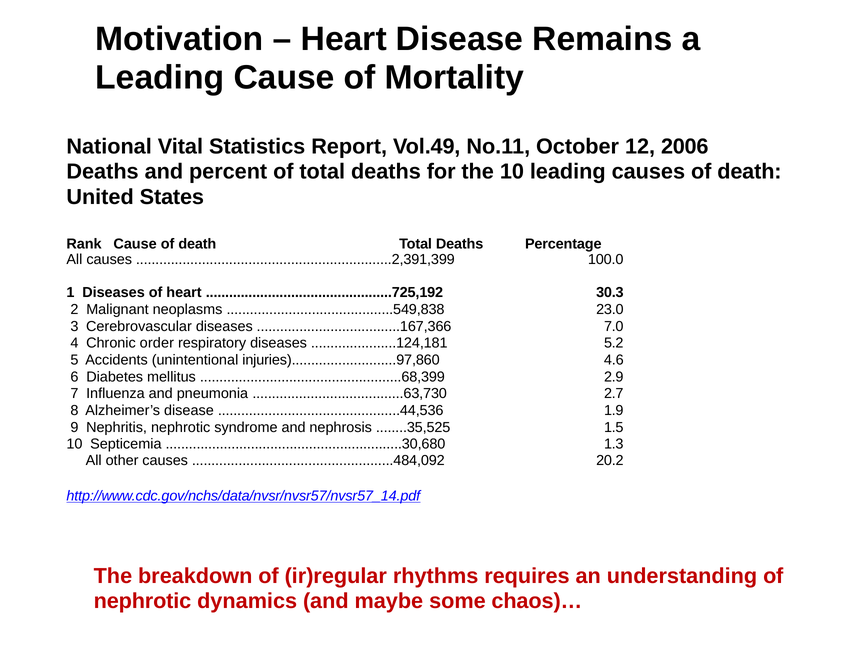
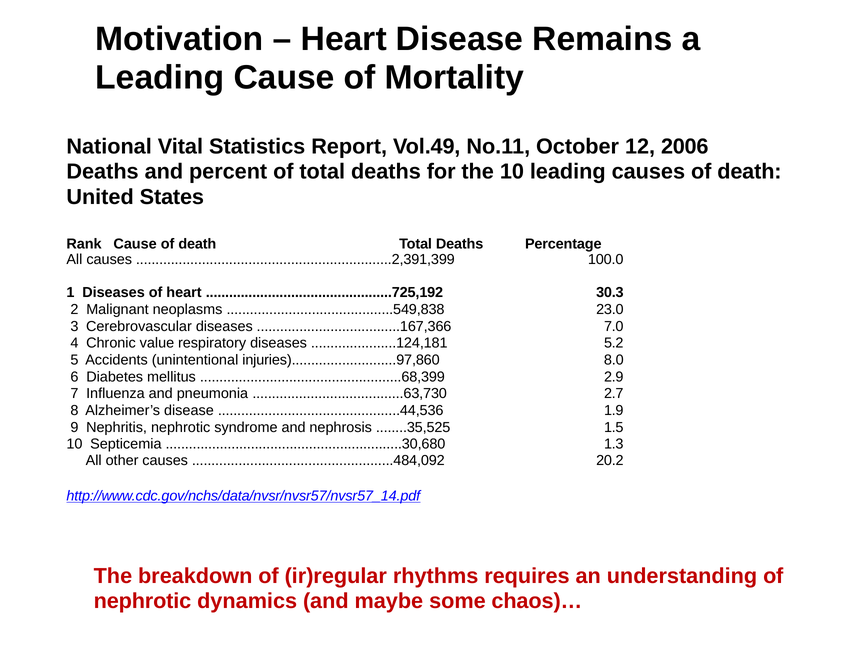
order: order -> value (157, 343)
4.6: 4.6 -> 8.0 (614, 360)
